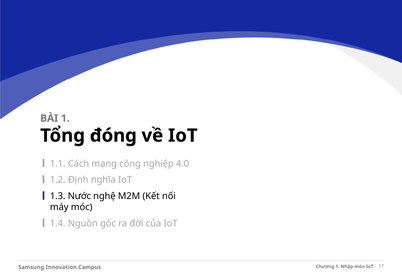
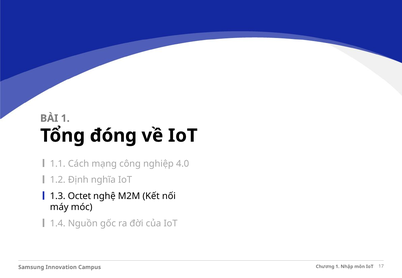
Nước: Nước -> Octet (79, 196)
